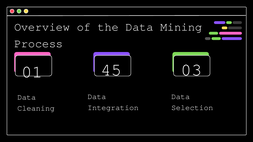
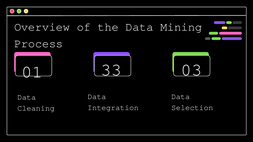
45: 45 -> 33 (111, 70)
